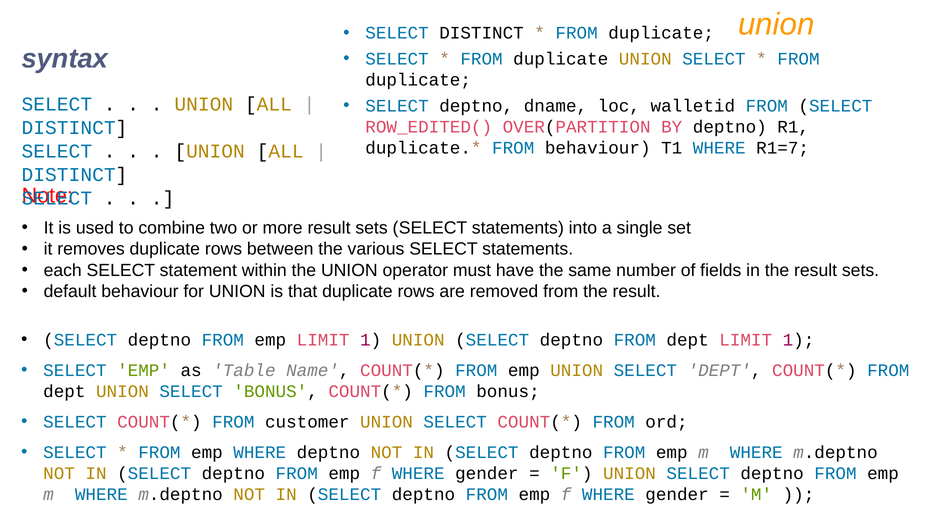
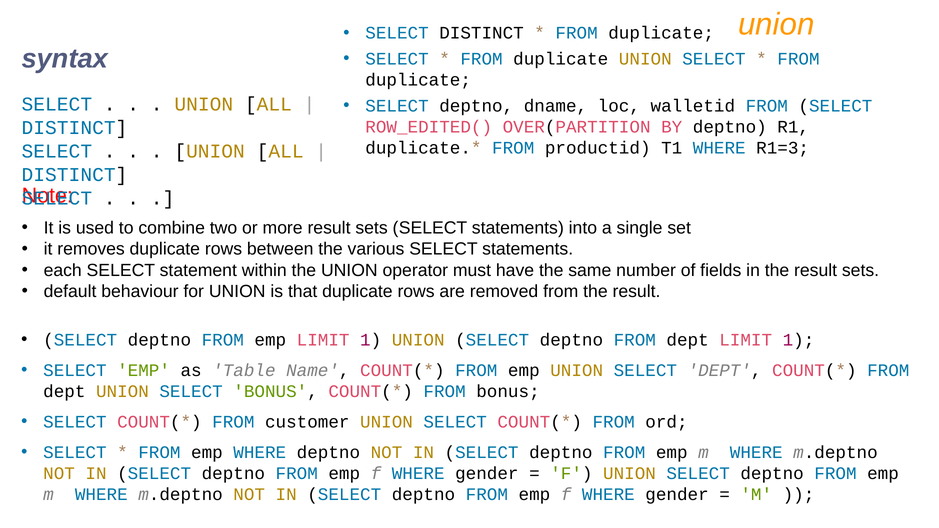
FROM behaviour: behaviour -> productid (598, 148)
R1=7: R1=7 -> R1=3 (783, 148)
